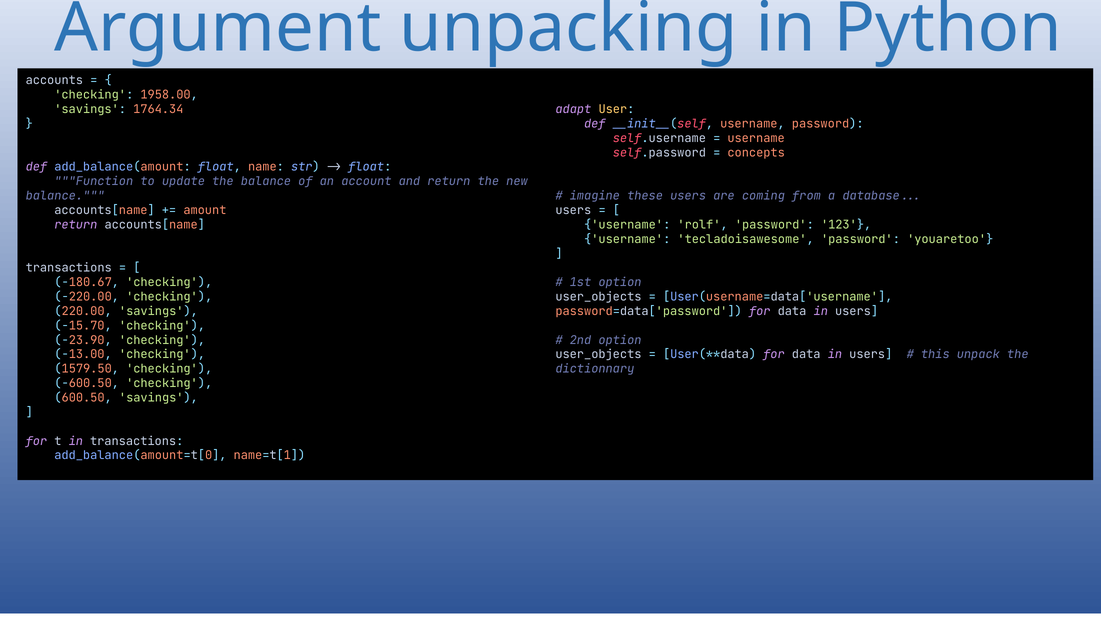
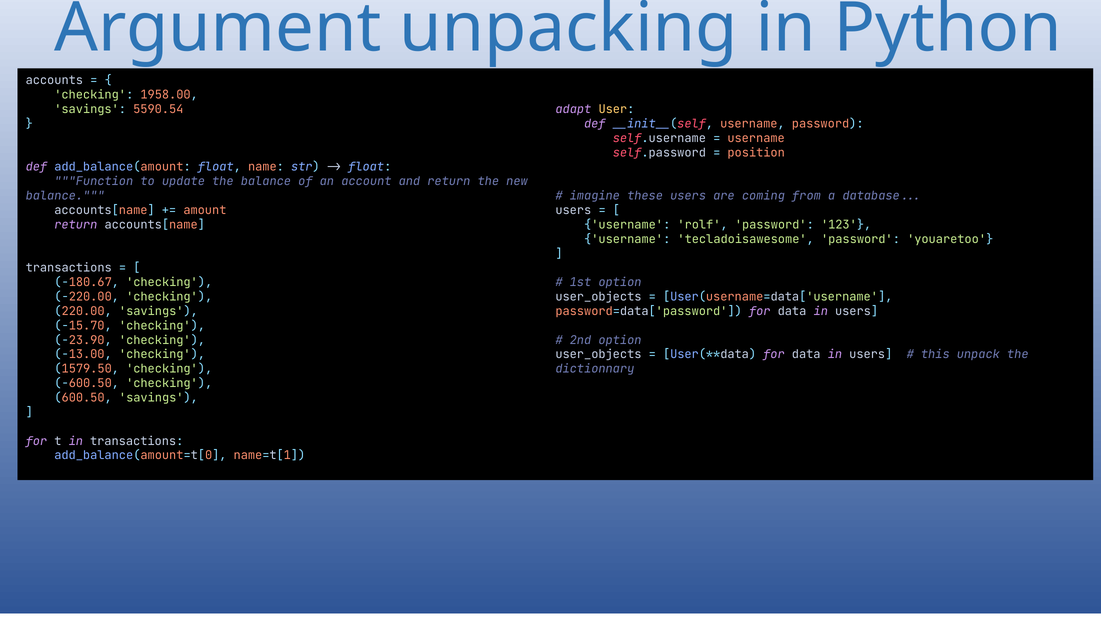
1764.34: 1764.34 -> 5590.54 (158, 109)
concepts: concepts -> position (756, 153)
